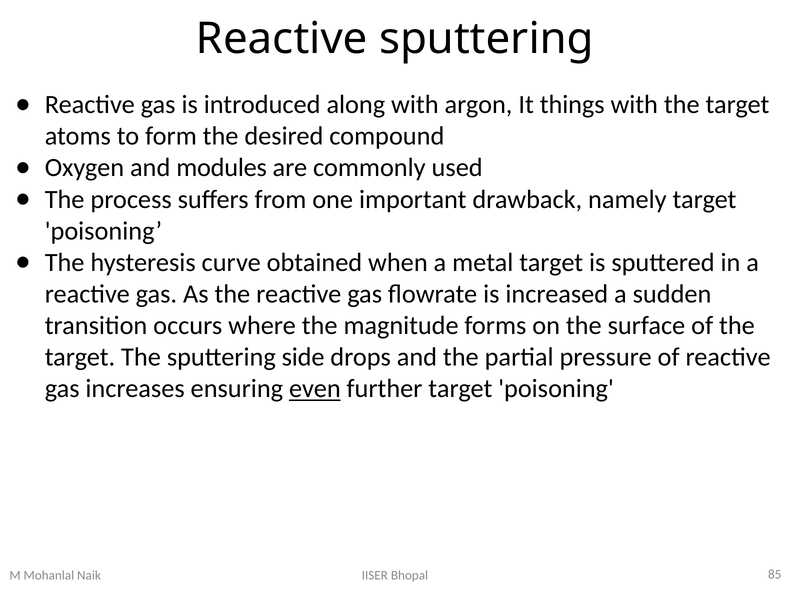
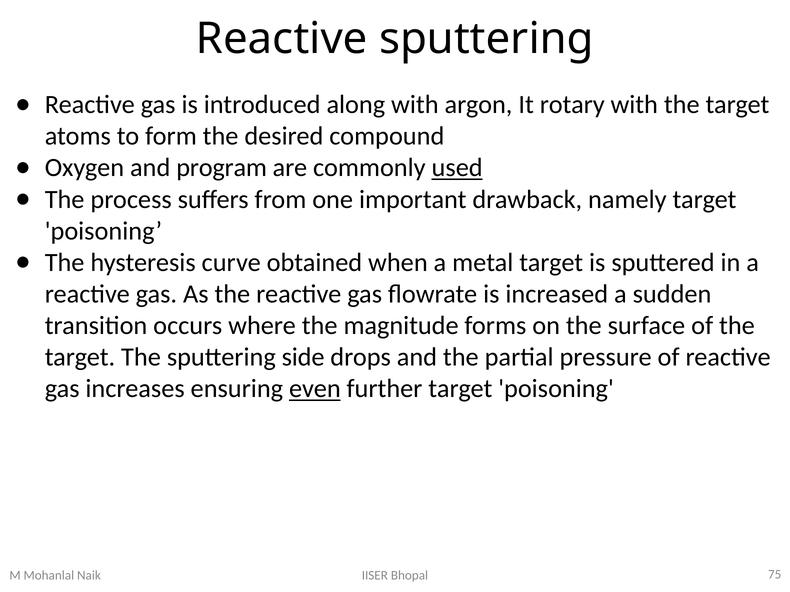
things: things -> rotary (572, 105)
modules: modules -> program (222, 168)
used underline: none -> present (457, 168)
85: 85 -> 75 (775, 575)
